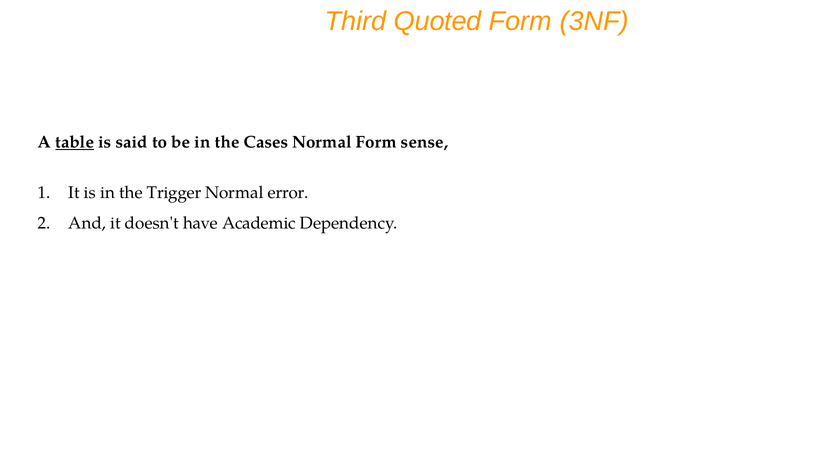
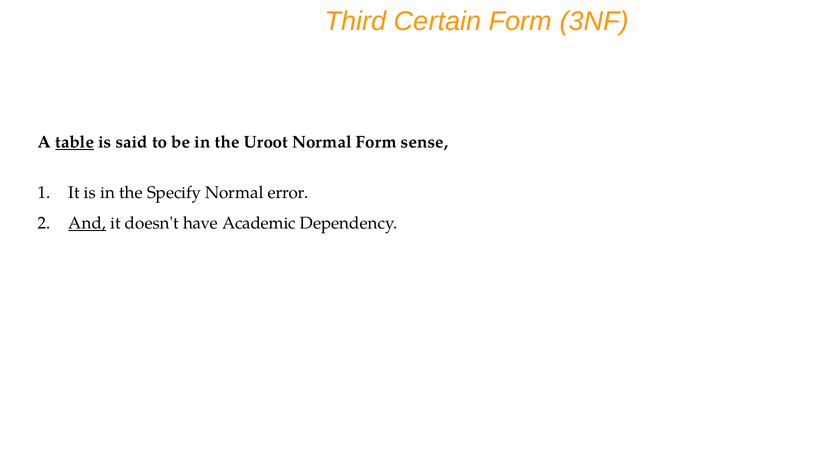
Quoted: Quoted -> Certain (438, 21)
Cases: Cases -> Uroot (266, 142)
Trigger: Trigger -> Specify (174, 193)
And underline: none -> present (87, 223)
